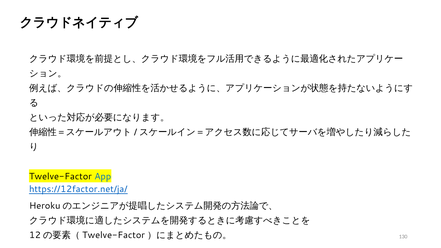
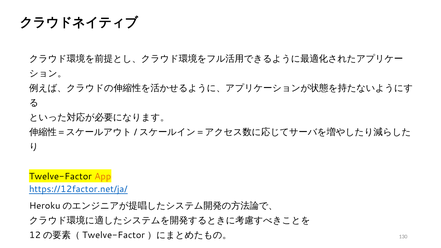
App colour: blue -> orange (103, 176)
